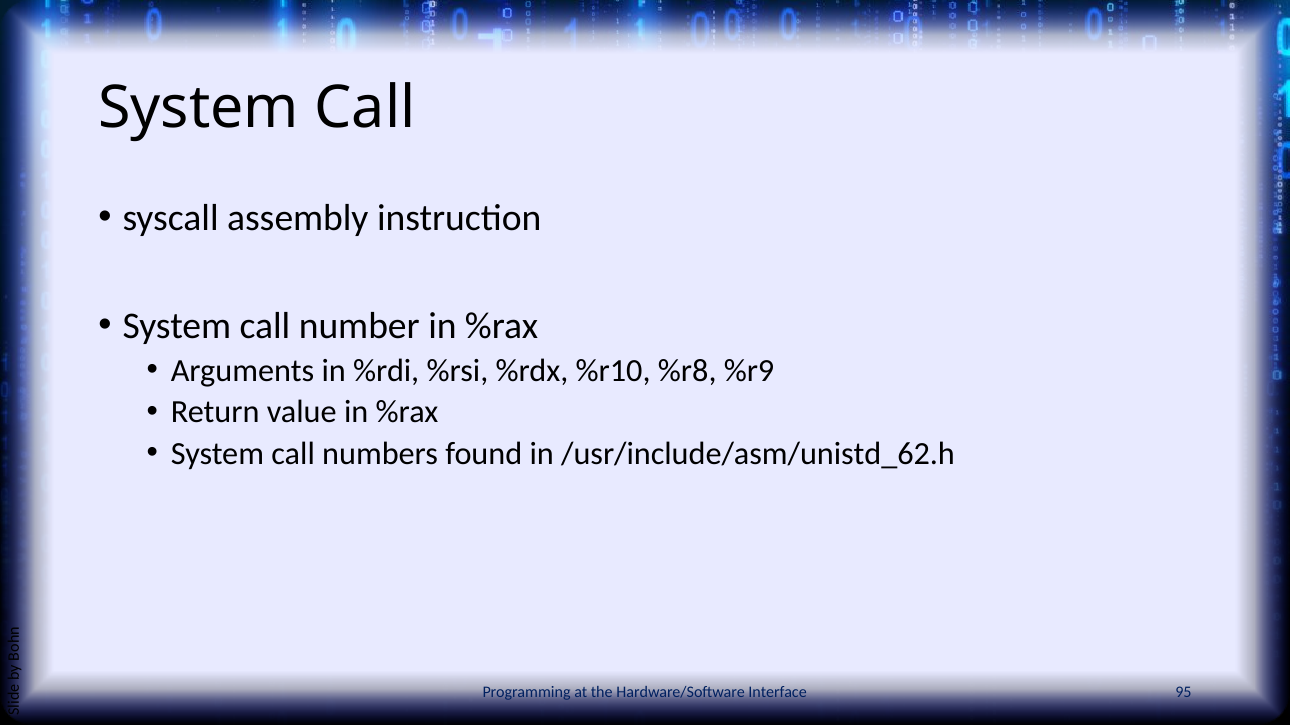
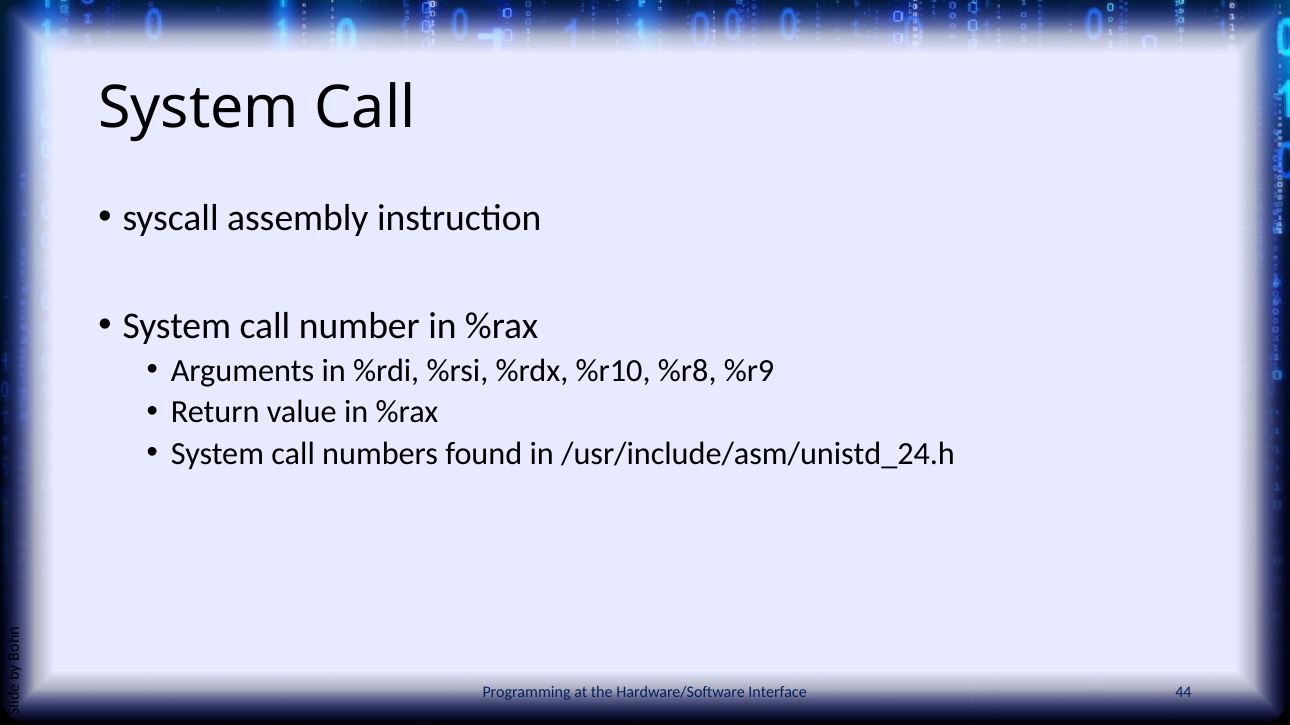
/usr/include/asm/unistd_62.h: /usr/include/asm/unistd_62.h -> /usr/include/asm/unistd_24.h (758, 454)
95: 95 -> 44 (1183, 693)
